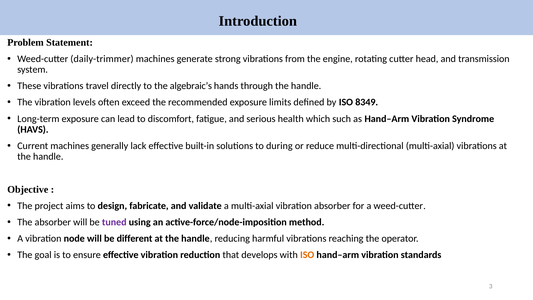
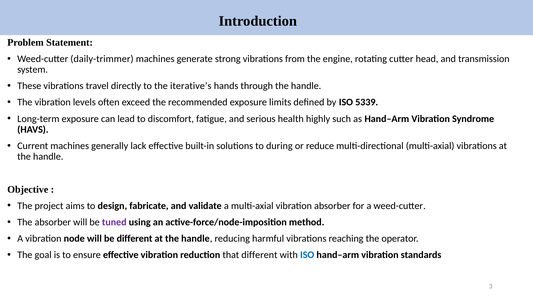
algebraic’s: algebraic’s -> iterative’s (191, 86)
8349: 8349 -> 5339 (367, 102)
which: which -> highly (318, 119)
that develops: develops -> different (259, 255)
ISO colour: orange -> blue (307, 255)
